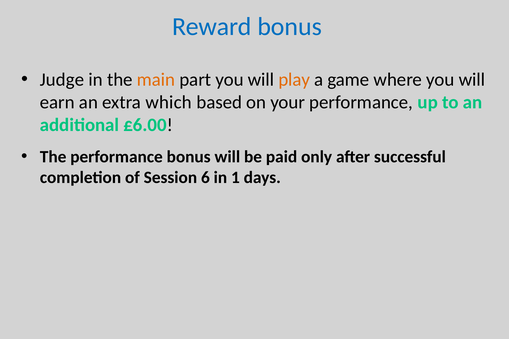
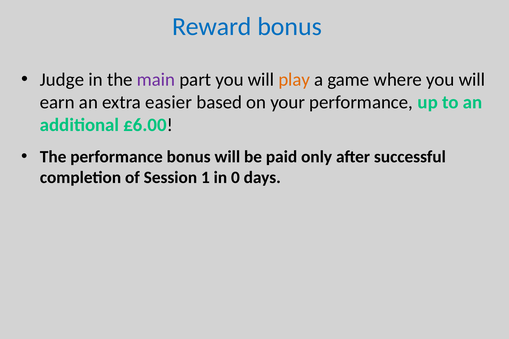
main colour: orange -> purple (156, 80)
which: which -> easier (169, 102)
6: 6 -> 1 (205, 178)
1: 1 -> 0 (235, 178)
